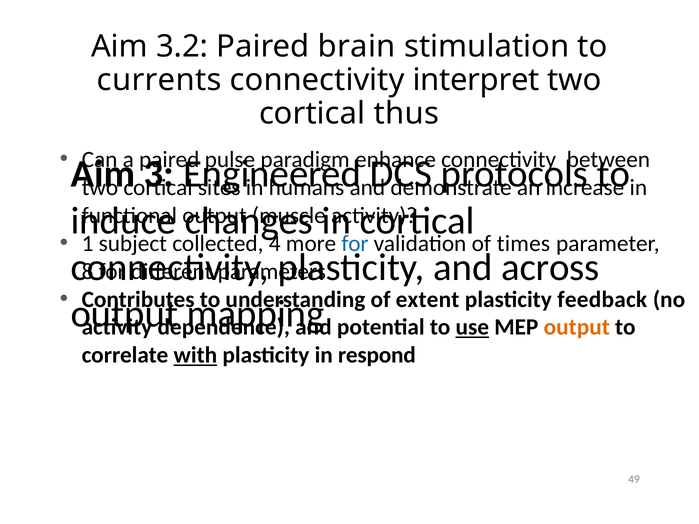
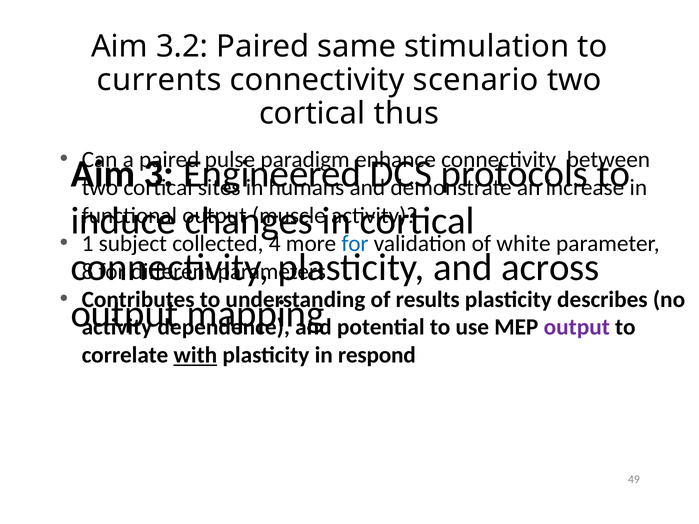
brain: brain -> same (357, 47)
interpret: interpret -> scenario (476, 80)
times: times -> white (523, 244)
extent: extent -> results (428, 299)
feedback: feedback -> describes (602, 299)
use underline: present -> none (472, 327)
output colour: orange -> purple (577, 327)
